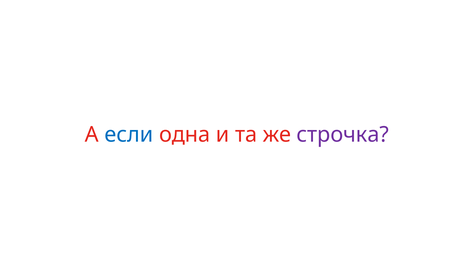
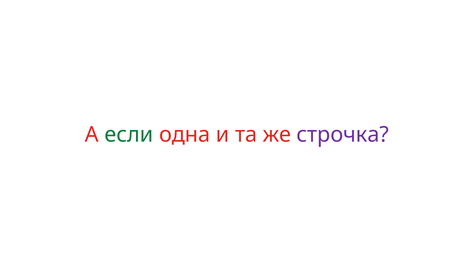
если colour: blue -> green (129, 134)
